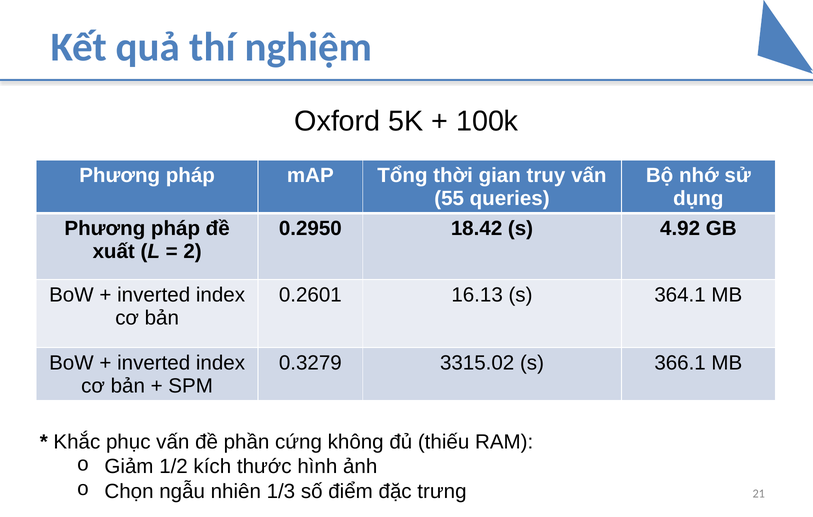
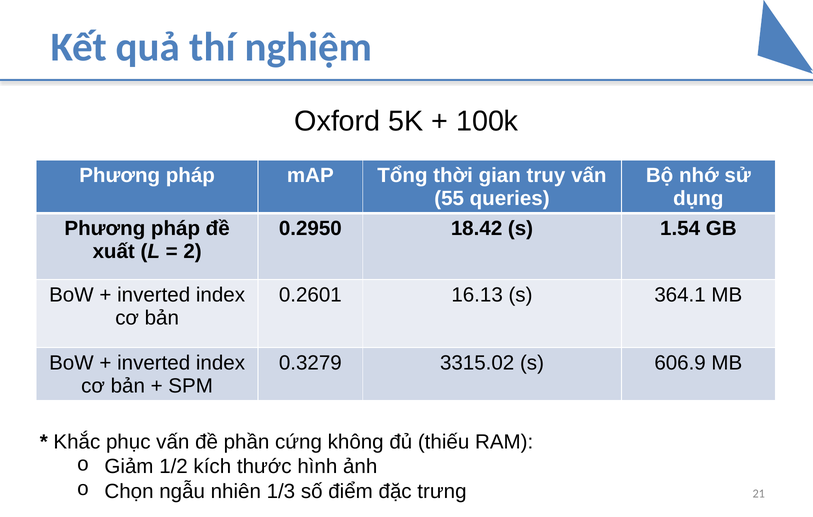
4.92: 4.92 -> 1.54 (680, 229)
366.1: 366.1 -> 606.9 (680, 363)
